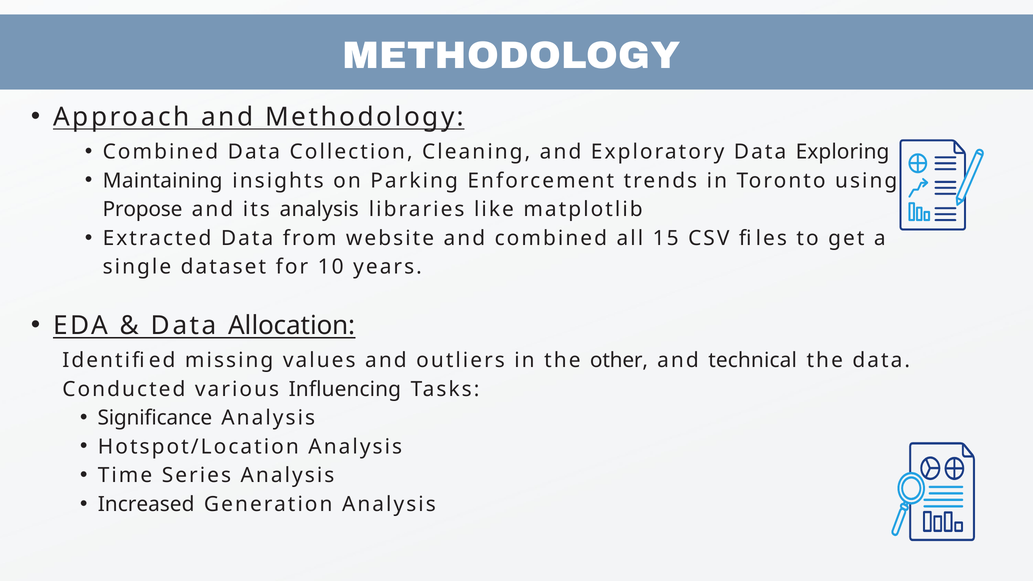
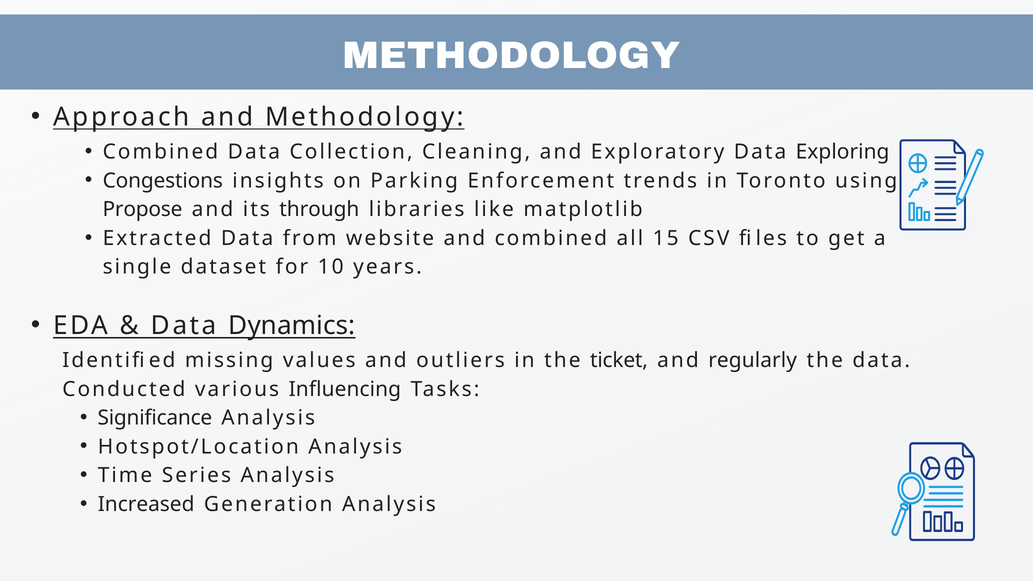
Maintaining: Maintaining -> Congestions (163, 181)
its analysis: analysis -> through (319, 209)
Allocation: Allocation -> Dynamics (292, 326)
other: other -> ticket (619, 360)
technical: technical -> regularly (753, 360)
